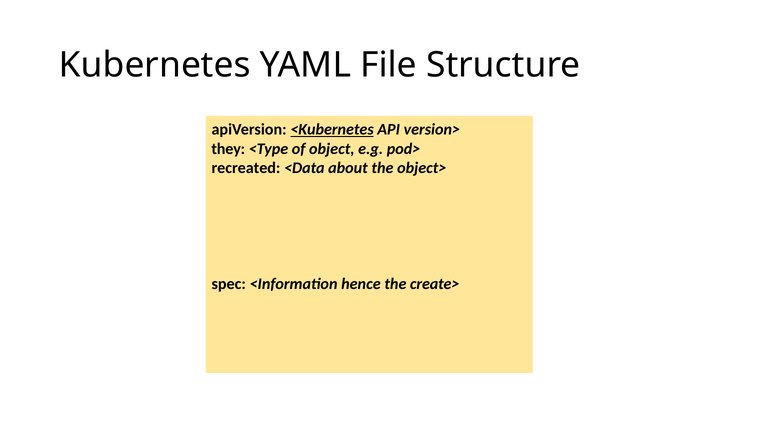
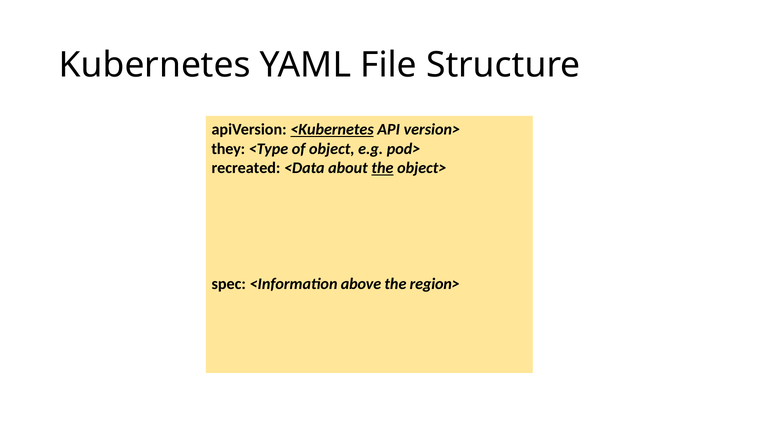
the underline: none -> present (382, 168)
hence: hence -> above (361, 284)
create>: create> -> region> (435, 284)
